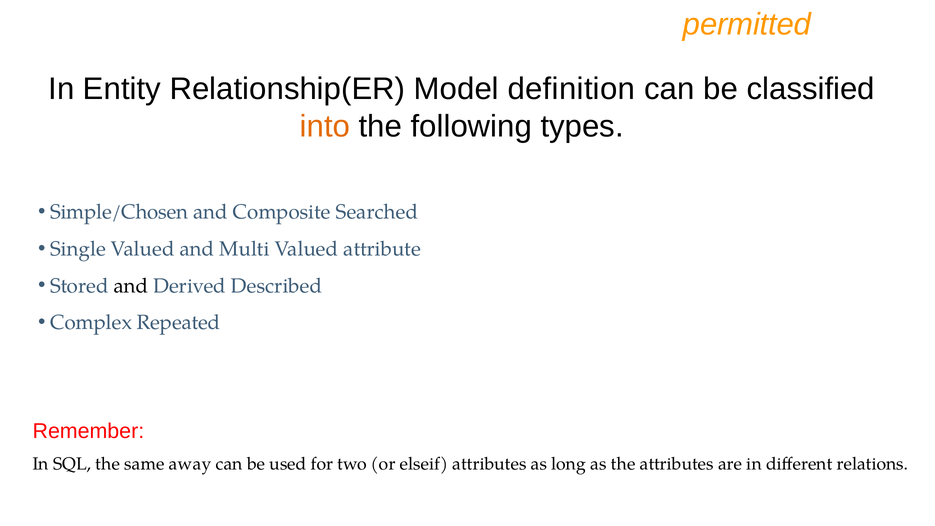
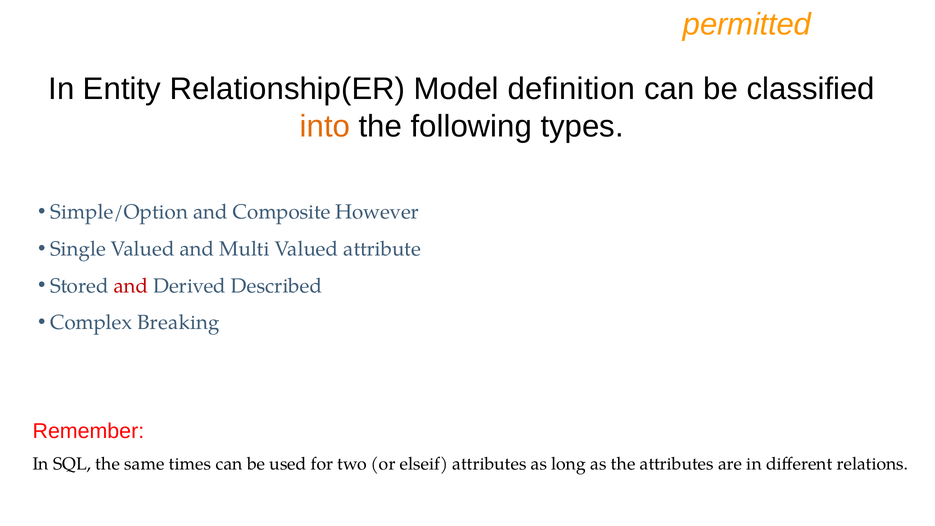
Simple/Chosen: Simple/Chosen -> Simple/Option (119, 212)
Searched: Searched -> However (377, 212)
and colour: black -> red (131, 286)
Repeated: Repeated -> Breaking (178, 323)
away: away -> times (190, 464)
